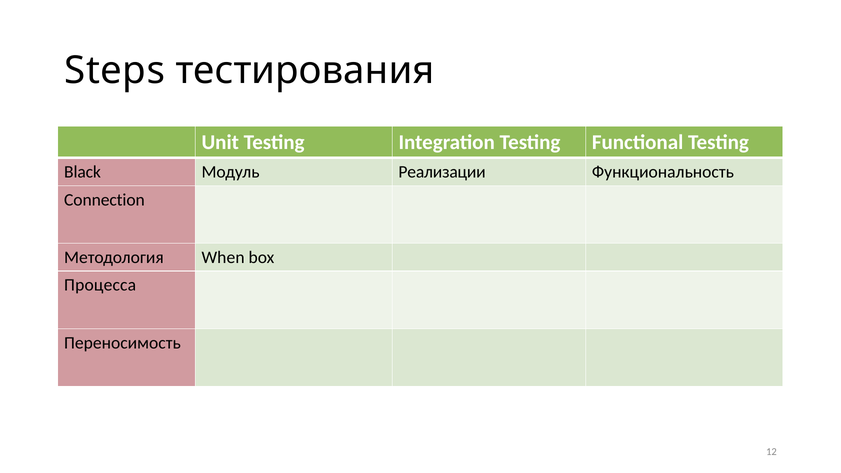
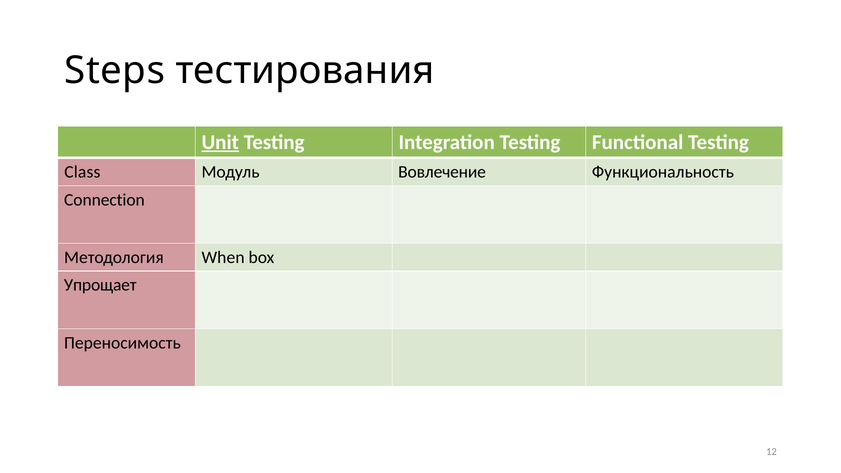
Unit underline: none -> present (220, 142)
Black: Black -> Class (82, 172)
Реализации: Реализации -> Вовлечение (442, 172)
Процесса: Процесса -> Упрощает (100, 285)
